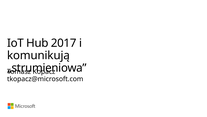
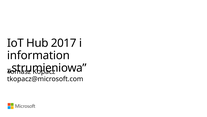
komunikują: komunikują -> information (38, 55)
